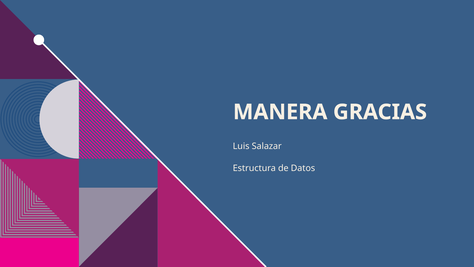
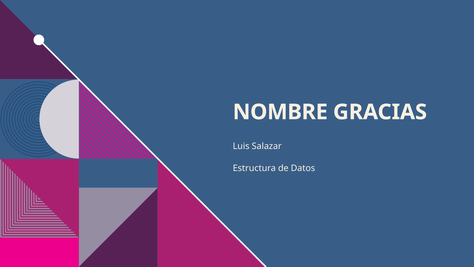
MANERA: MANERA -> NOMBRE (280, 112)
